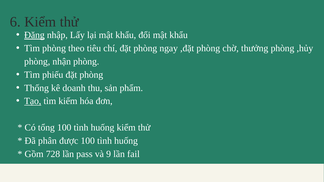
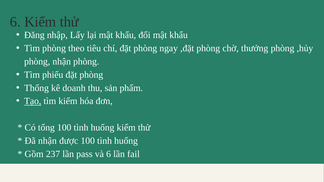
Đăng underline: present -> none (34, 35)
Đã phân: phân -> nhận (47, 141)
728: 728 -> 237 (53, 154)
và 9: 9 -> 6 (109, 154)
